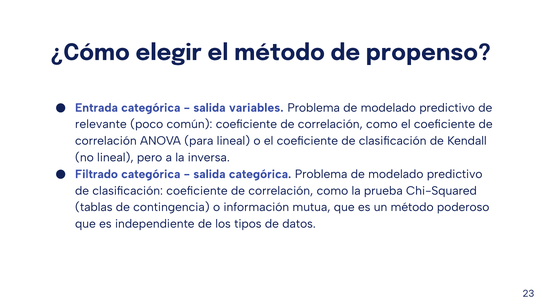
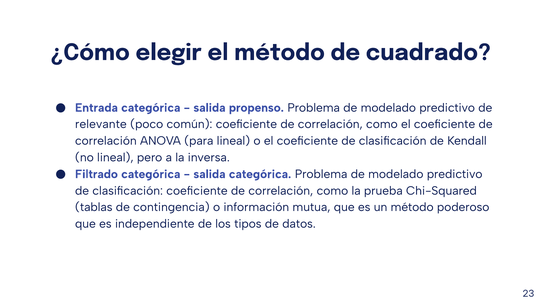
propenso: propenso -> cuadrado (428, 53)
variables: variables -> propenso (256, 108)
